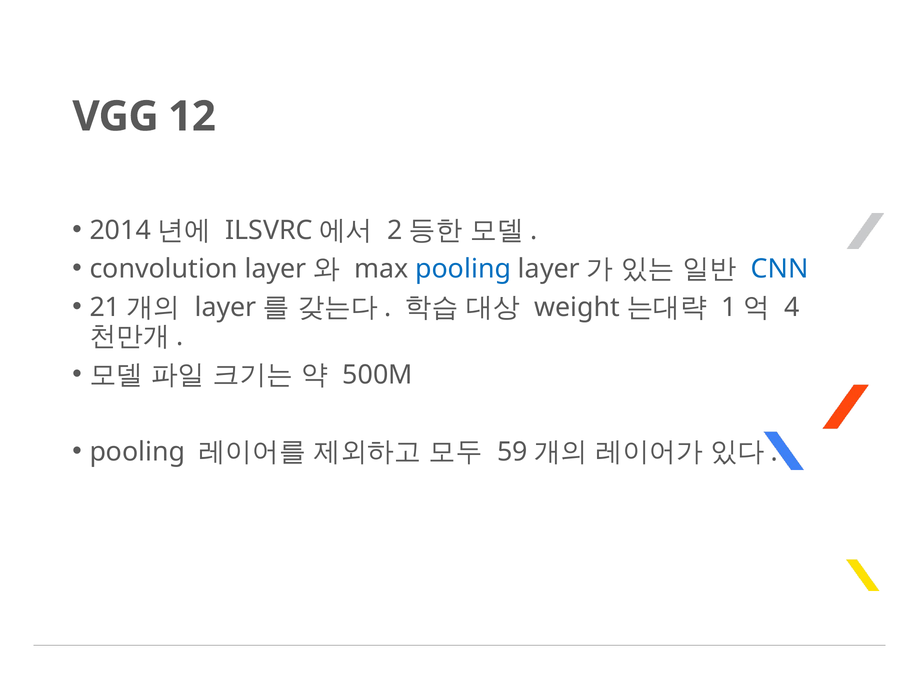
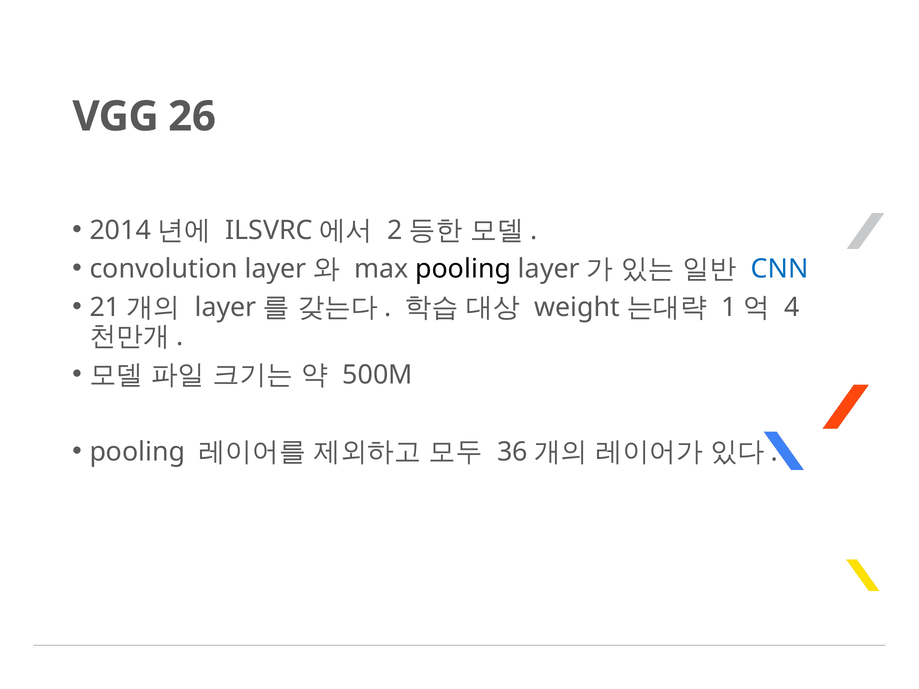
12: 12 -> 26 (192, 117)
pooling colour: blue -> black (463, 269)
59: 59 -> 36 (512, 452)
